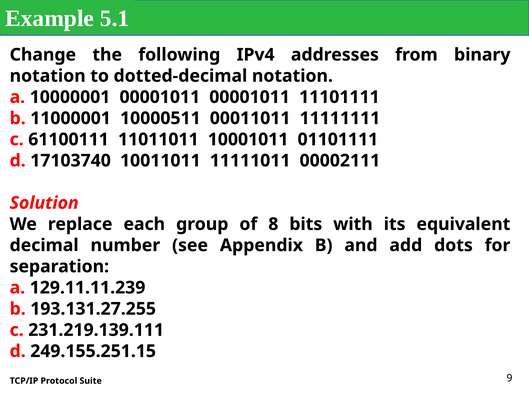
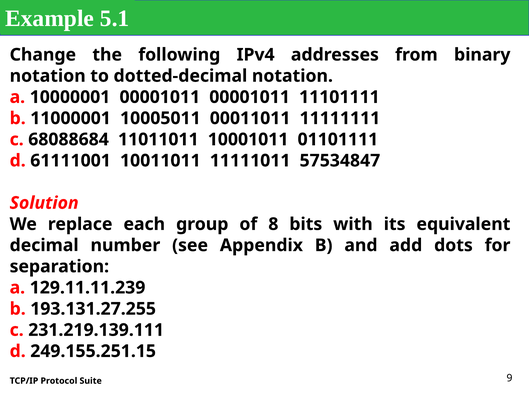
10000511: 10000511 -> 10005011 (160, 118)
61100111: 61100111 -> 68088684 (69, 139)
17103740: 17103740 -> 61111001 (71, 161)
00002111: 00002111 -> 57534847 (340, 161)
